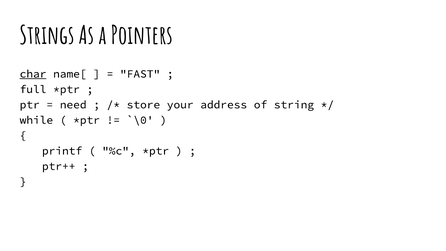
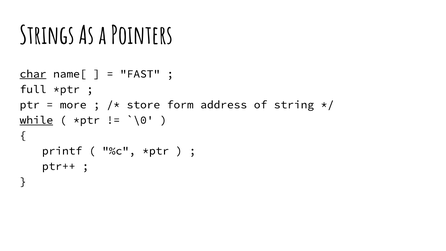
need: need -> more (73, 105)
your: your -> form (180, 105)
while underline: none -> present (36, 120)
